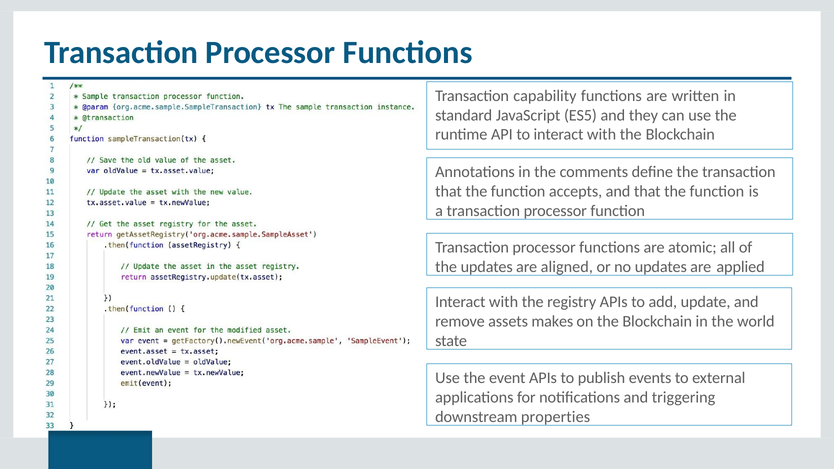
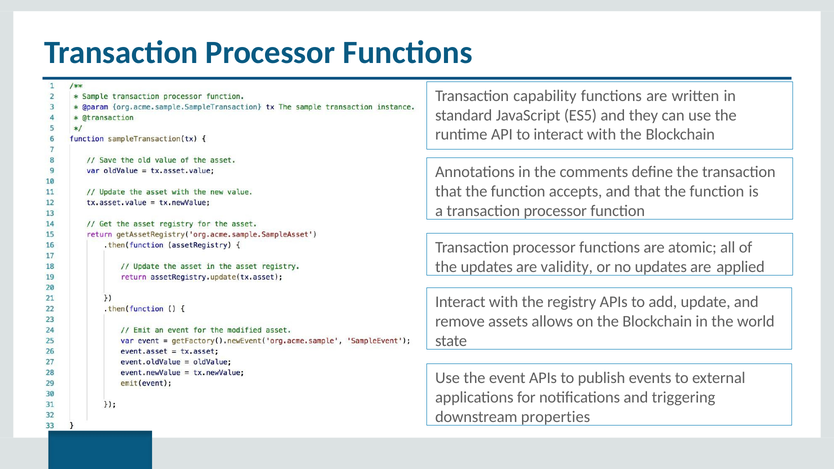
aligned: aligned -> validity (567, 267)
makes: makes -> allows (552, 321)
